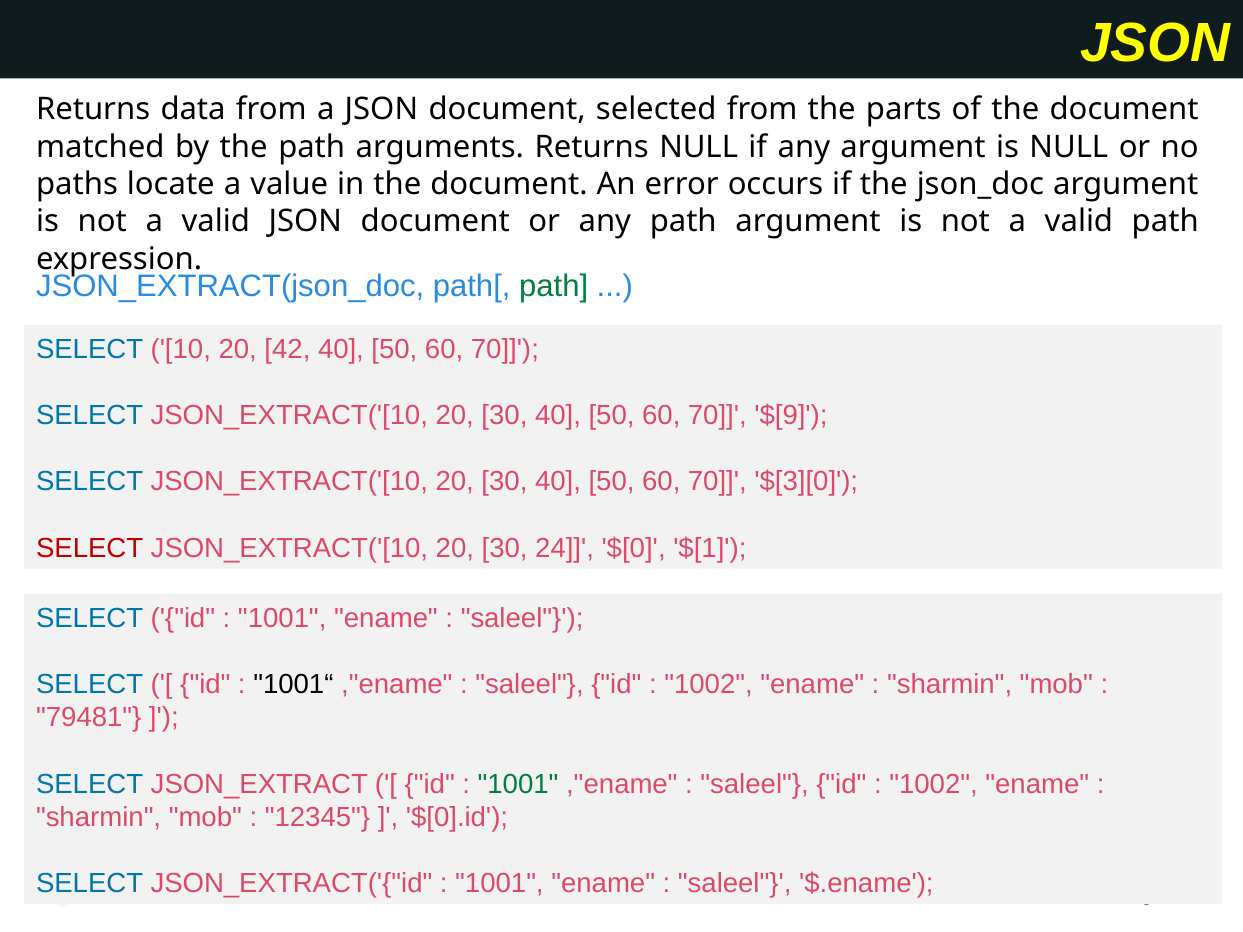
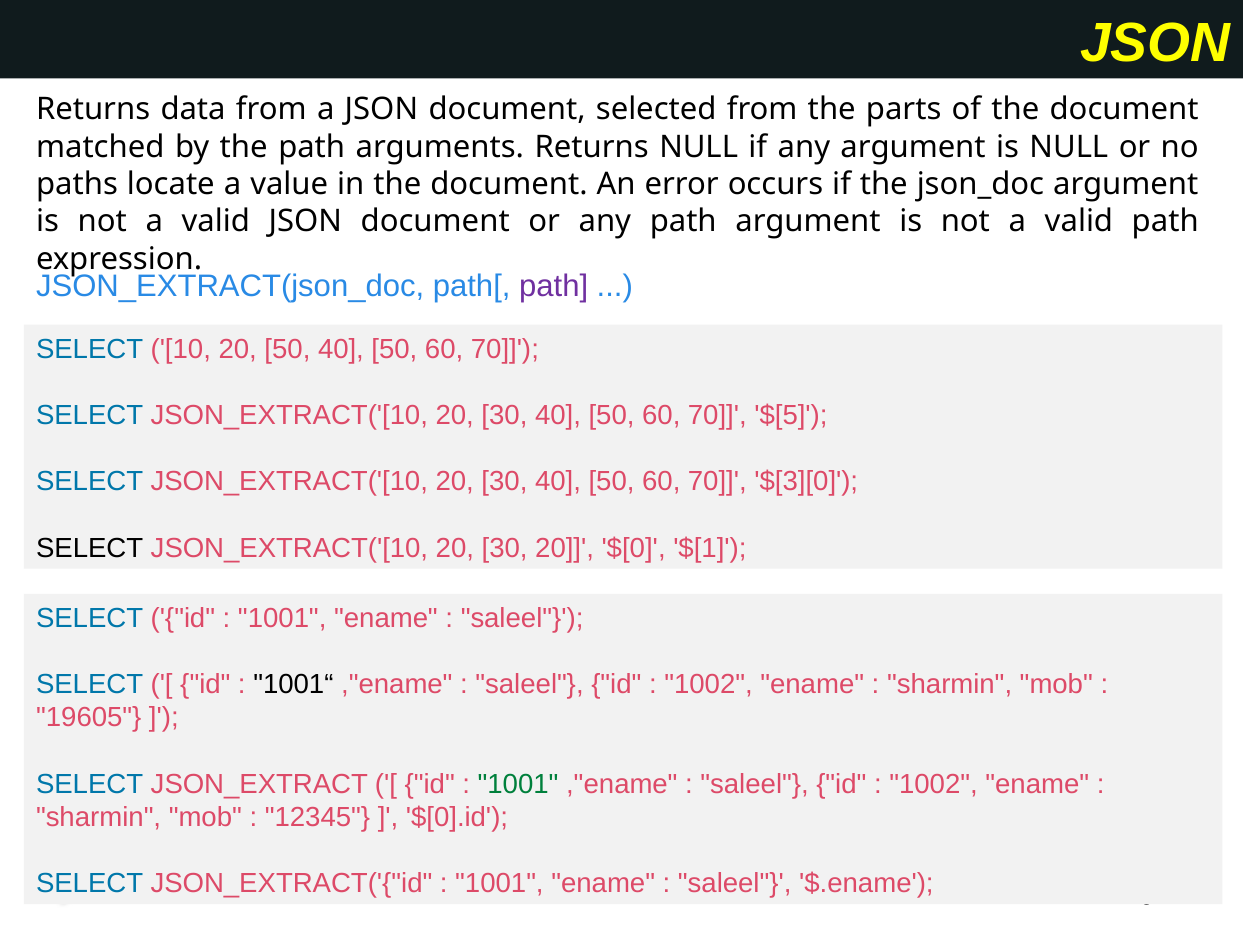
path colour: green -> purple (554, 286)
20 42: 42 -> 50 (287, 349)
$[9: $[9 -> $[5 (791, 416)
SELECT colour: red -> black (90, 548)
30 24: 24 -> 20 (565, 548)
79481: 79481 -> 19605 (89, 718)
